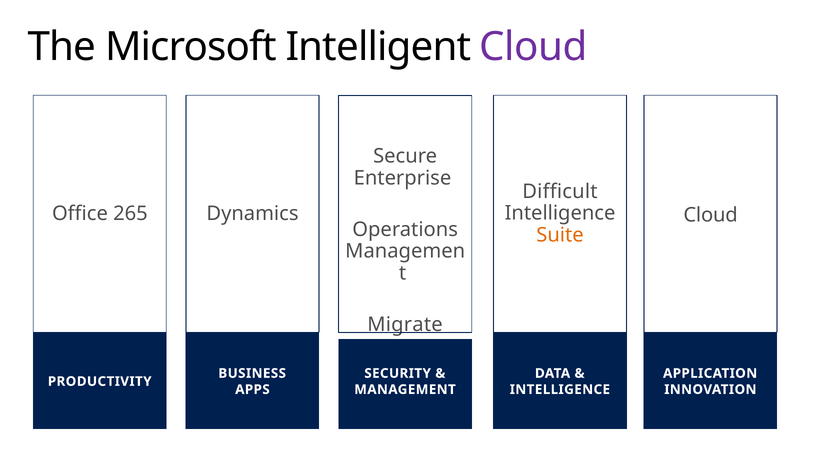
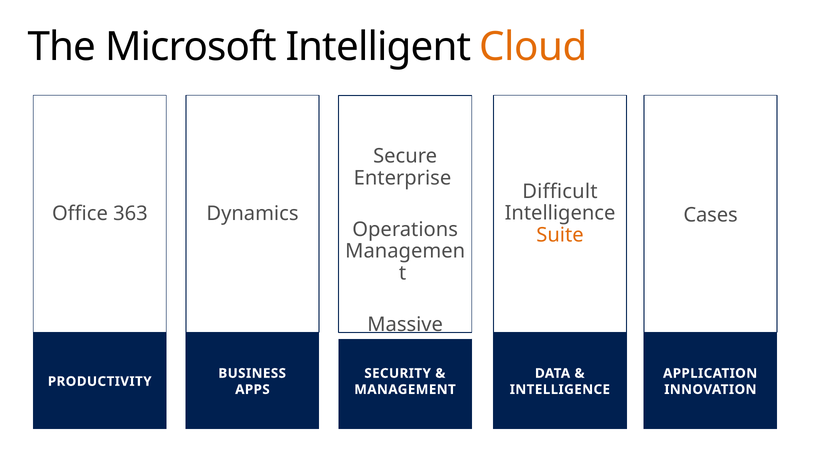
Cloud colour: purple -> orange (533, 47)
265: 265 -> 363 (130, 213)
Cloud: Cloud -> Cases (711, 215)
Migrate: Migrate -> Massive (405, 325)
